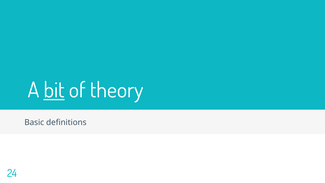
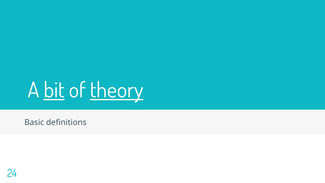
theory underline: none -> present (117, 90)
